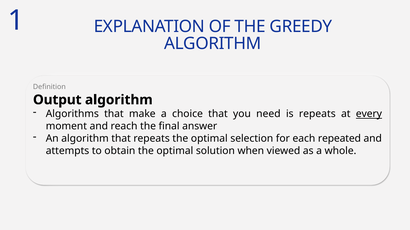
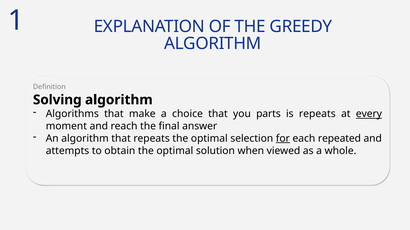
Output: Output -> Solving (57, 100)
need: need -> parts (268, 114)
for underline: none -> present (283, 139)
